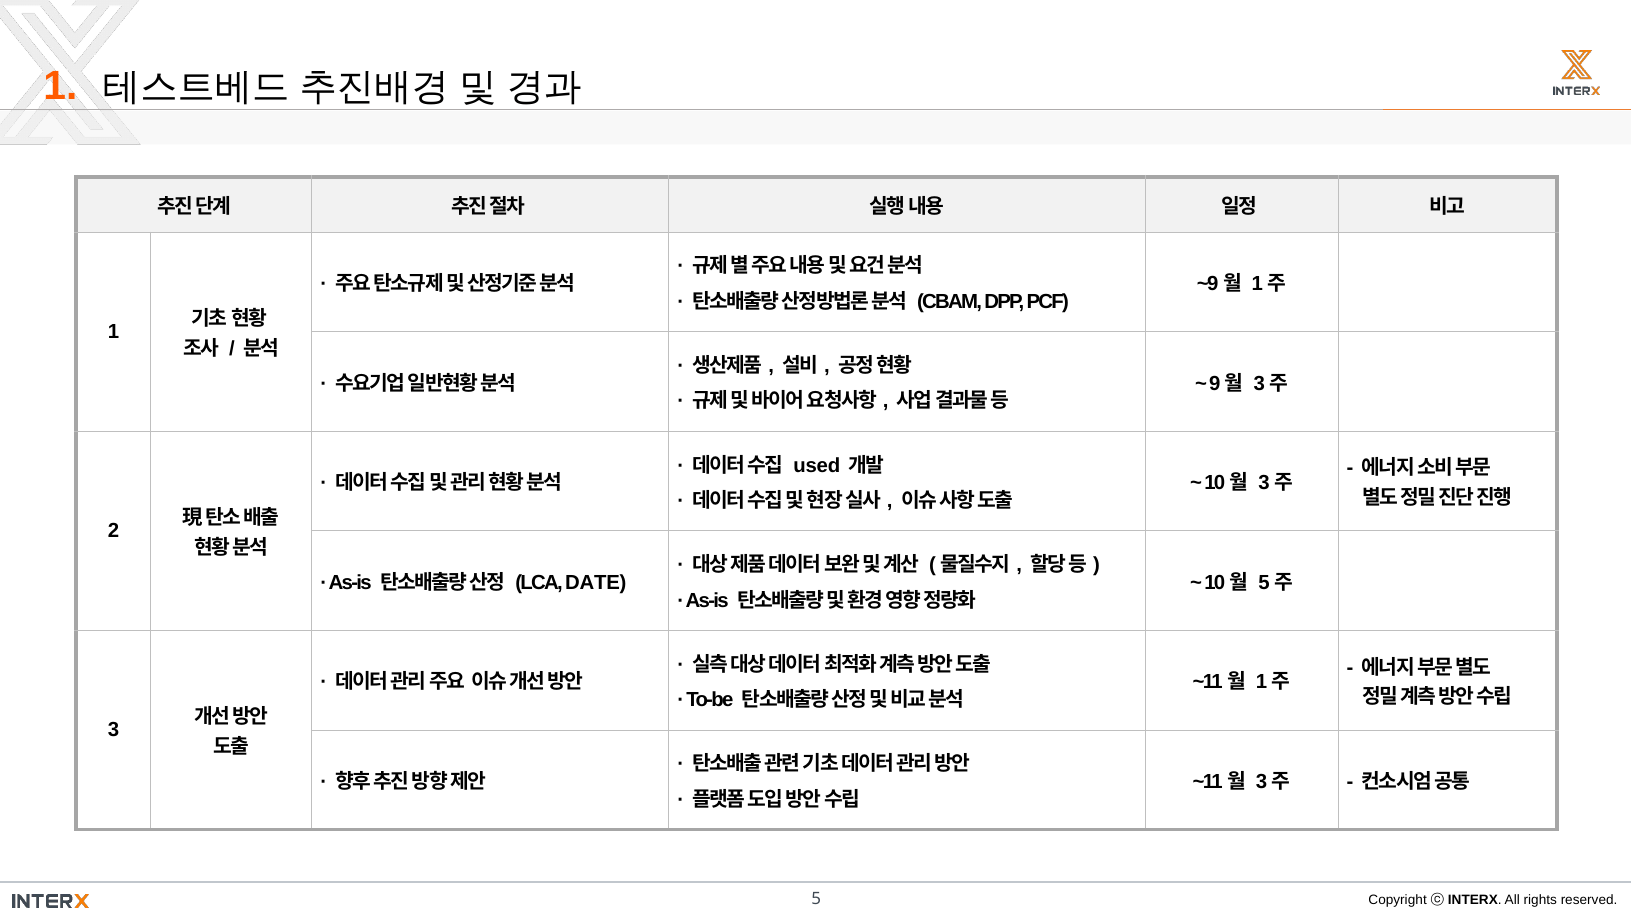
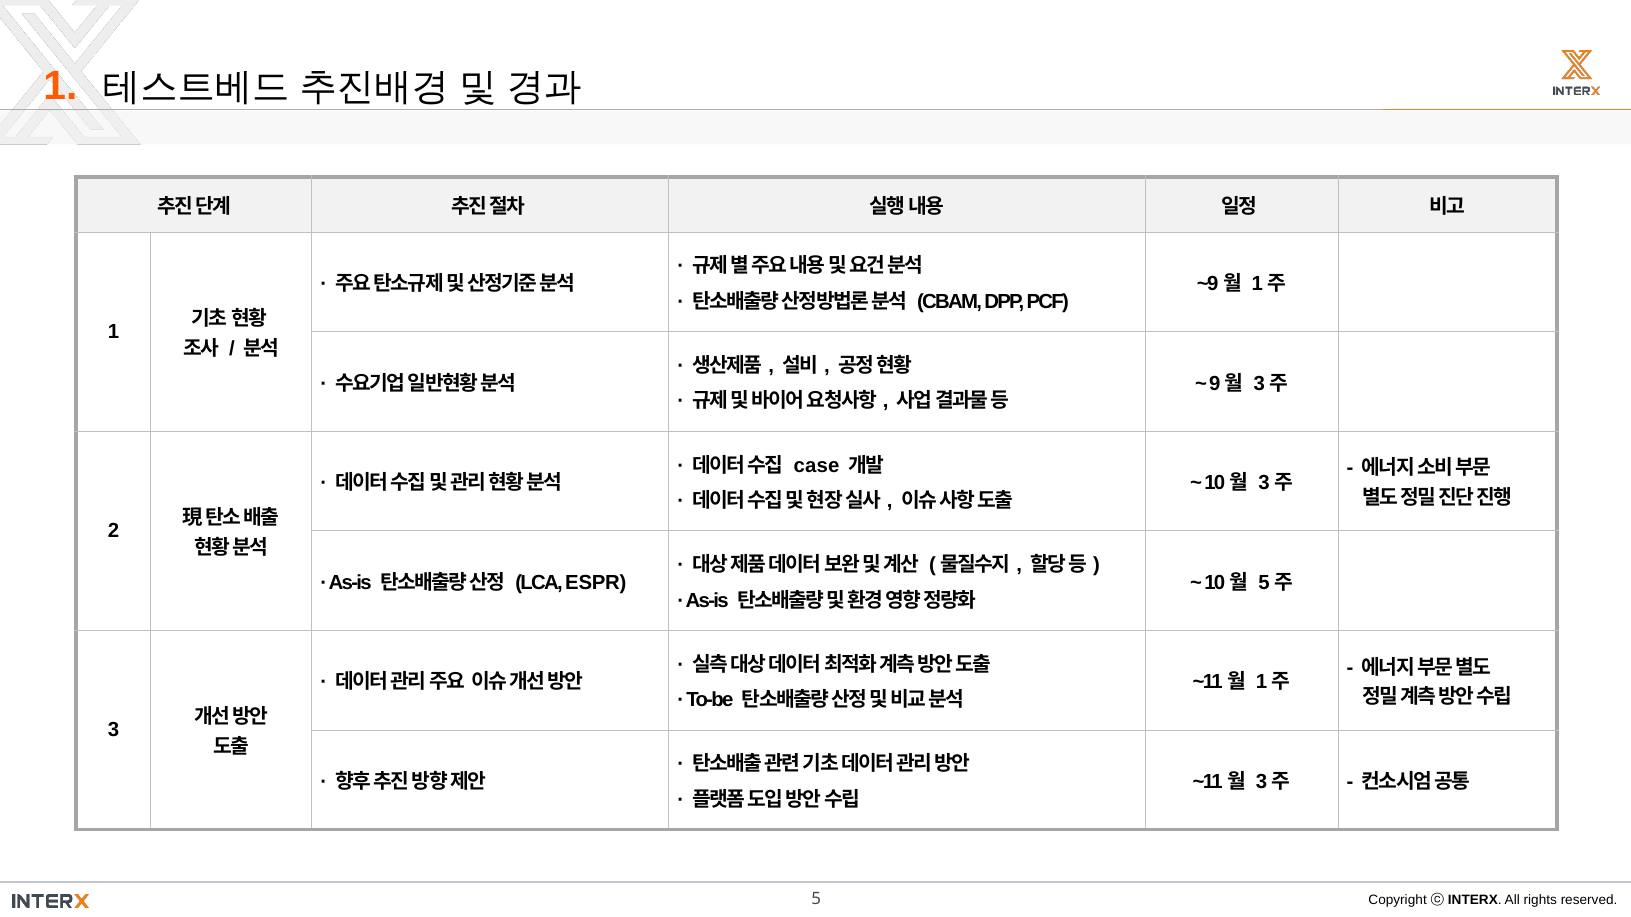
used: used -> case (817, 466)
DATE: DATE -> ESPR (596, 583)
